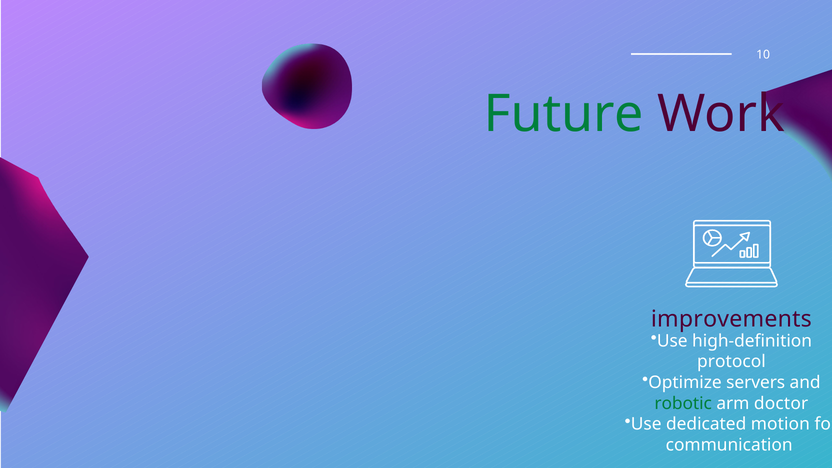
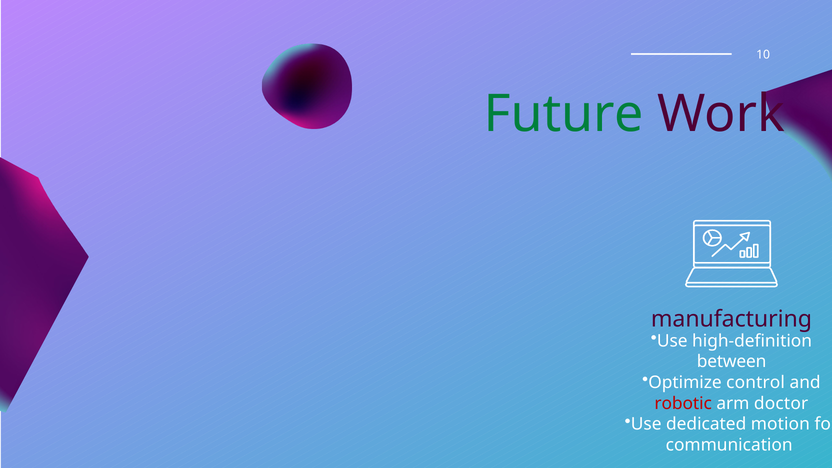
improvements: improvements -> manufacturing (731, 319)
protocol: protocol -> between (732, 362)
servers: servers -> control (756, 383)
robotic colour: green -> red (683, 403)
